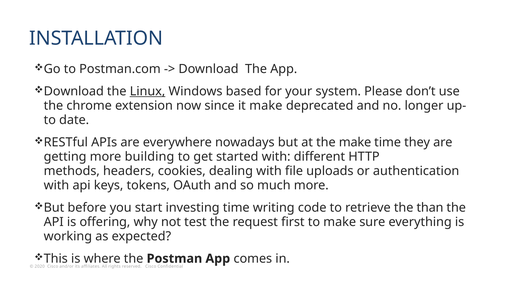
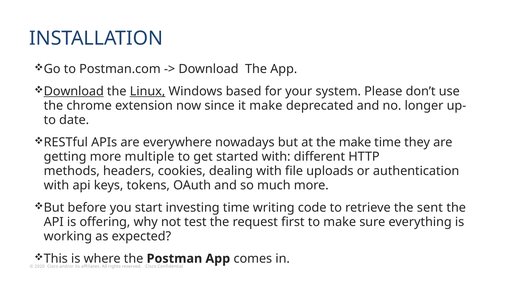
Download underline: none -> present (74, 91)
building: building -> multiple (150, 157)
than: than -> sent (430, 208)
